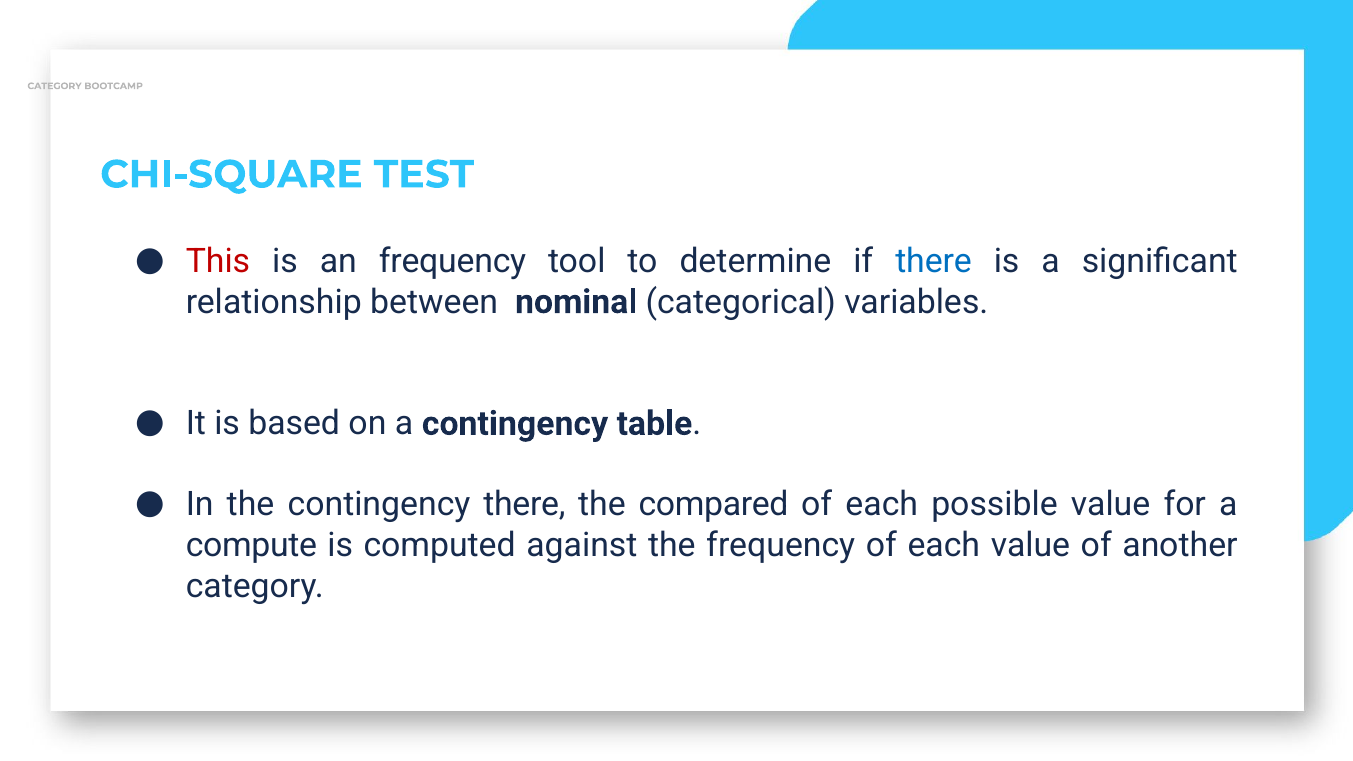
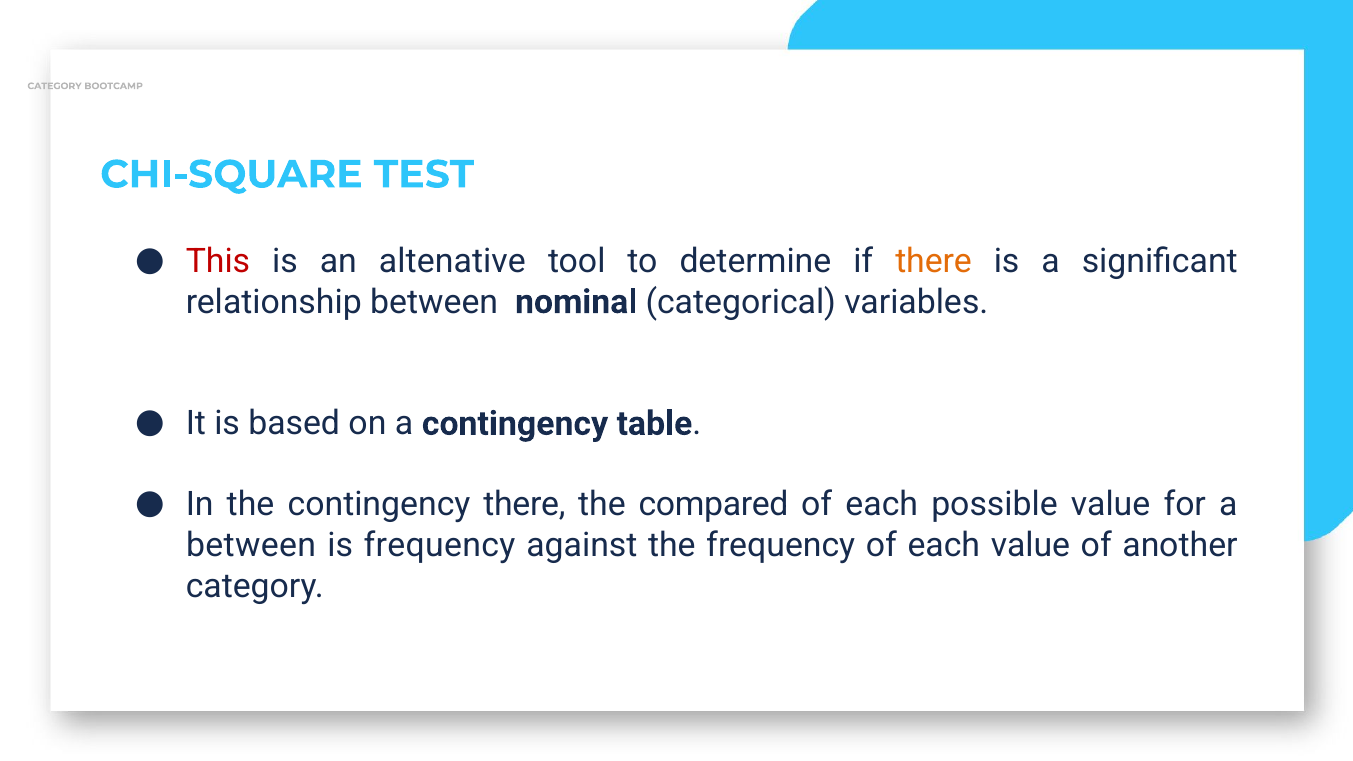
an frequency: frequency -> altenative (452, 261)
there colour: blue -> orange (934, 261)
compute: compute -> between (251, 545)
is computed: computed -> frequency (439, 545)
